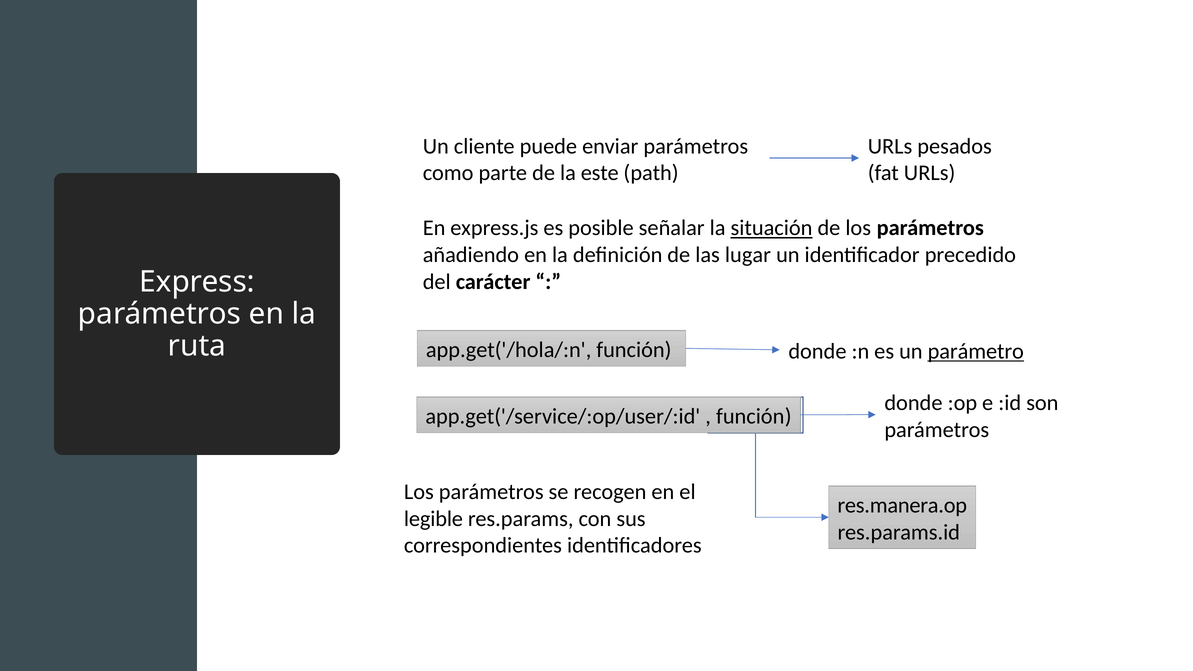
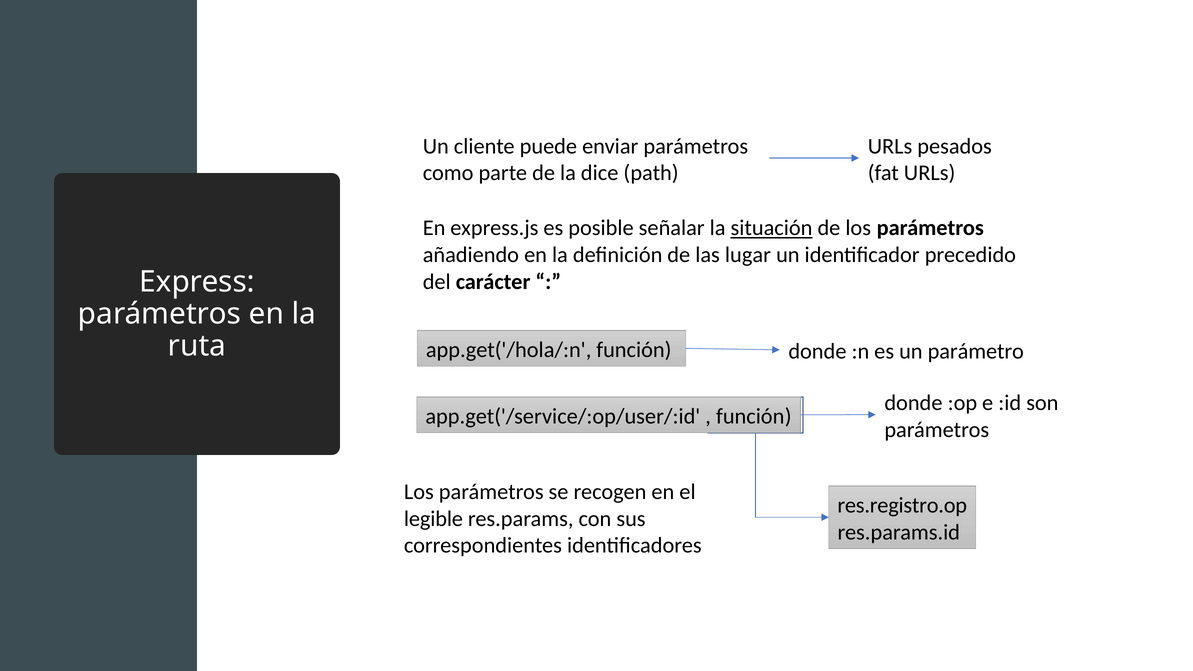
este: este -> dice (600, 173)
parámetro underline: present -> none (976, 351)
res.manera.op: res.manera.op -> res.registro.op (902, 505)
